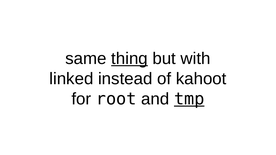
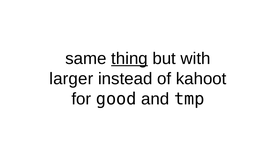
linked: linked -> larger (71, 79)
root: root -> good (116, 99)
tmp underline: present -> none (189, 99)
